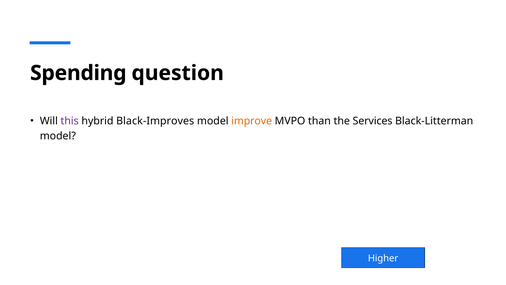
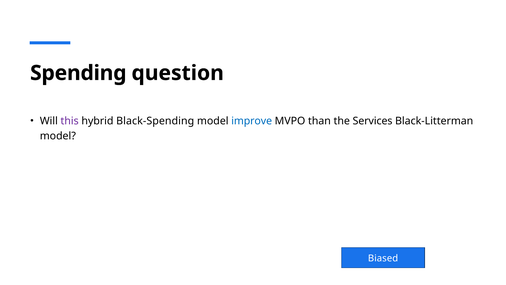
Black-Improves: Black-Improves -> Black-Spending (155, 121)
improve colour: orange -> blue (252, 121)
Higher: Higher -> Biased (383, 258)
